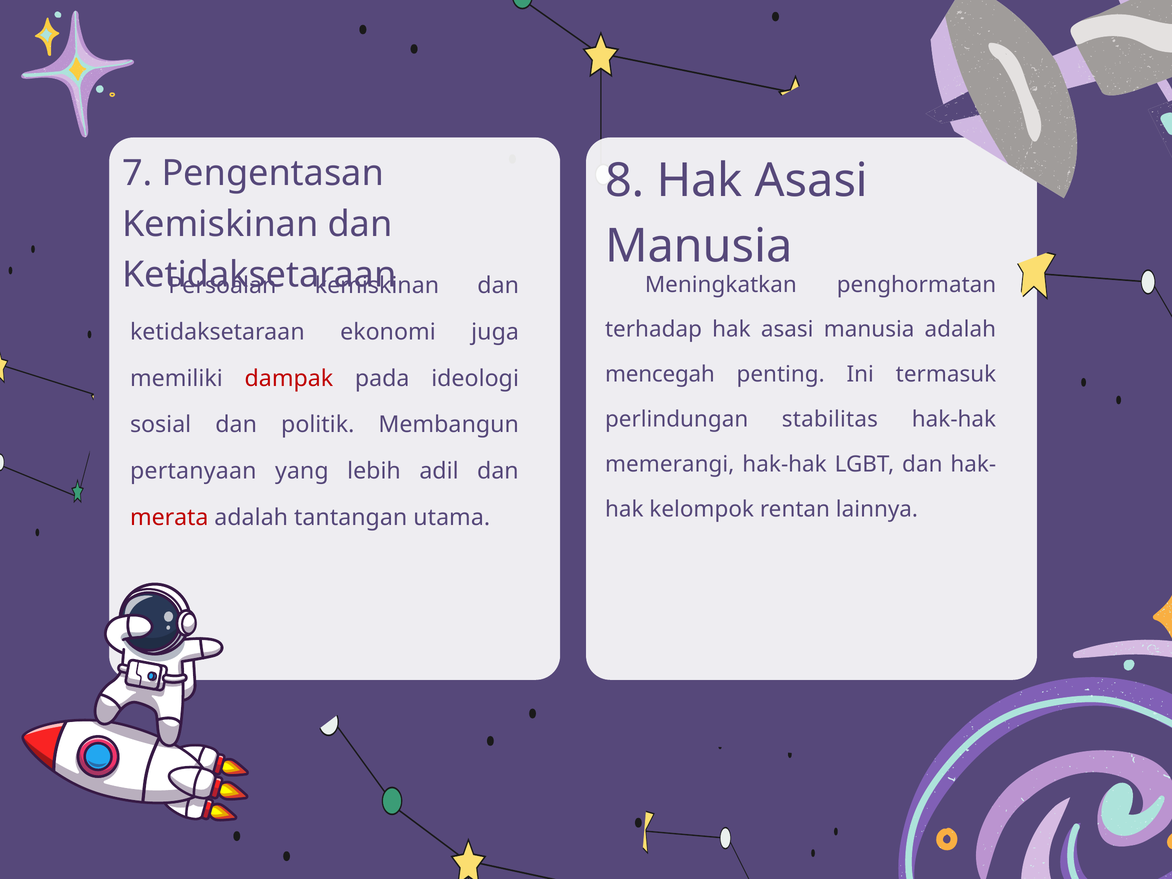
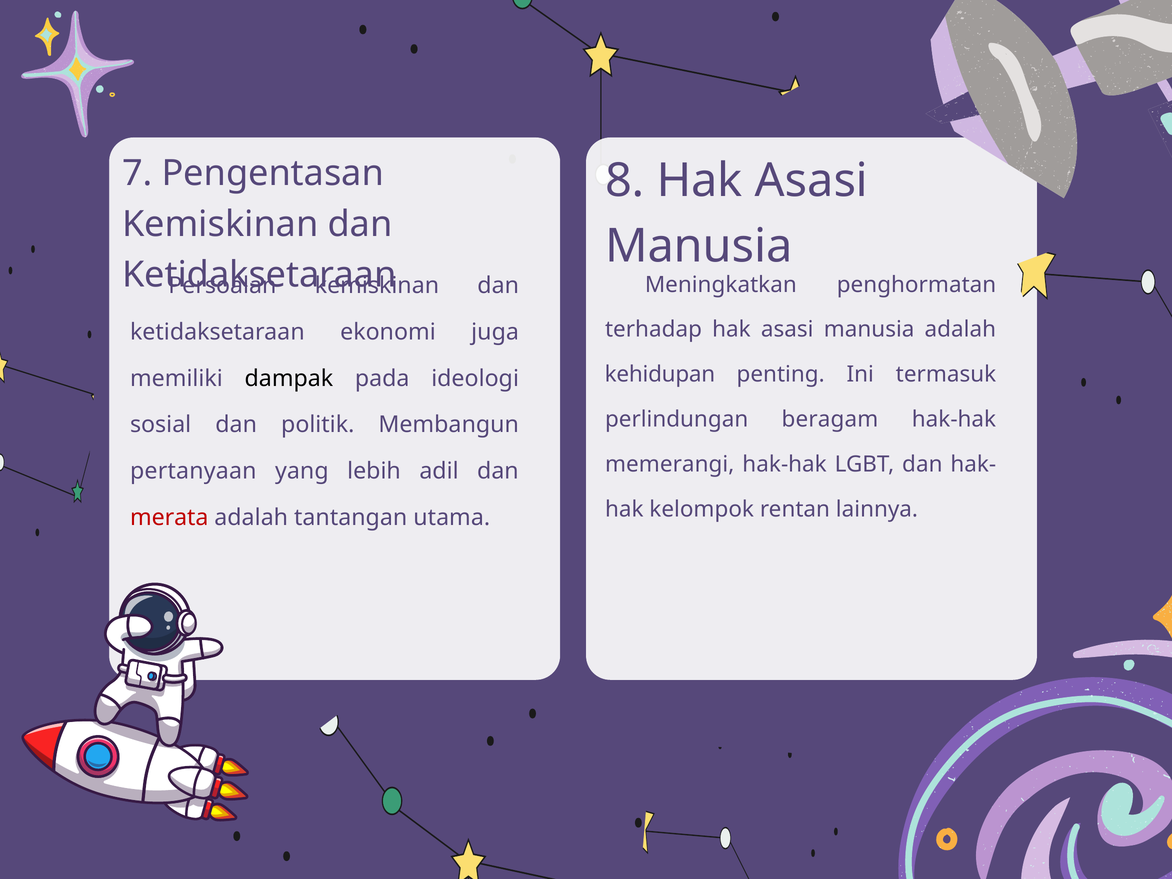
mencegah: mencegah -> kehidupan (660, 374)
dampak colour: red -> black (289, 378)
stabilitas: stabilitas -> beragam (830, 419)
